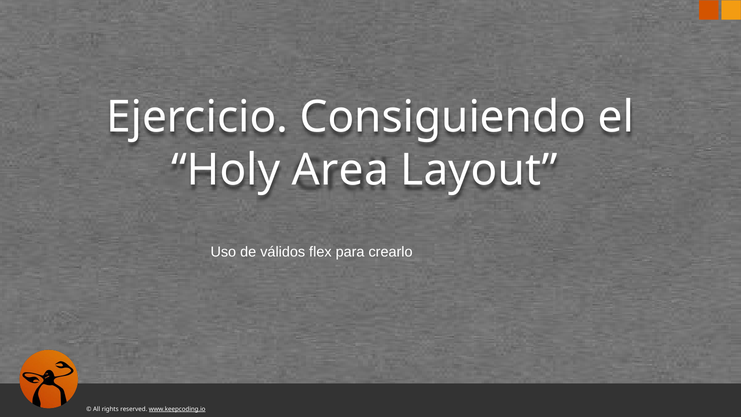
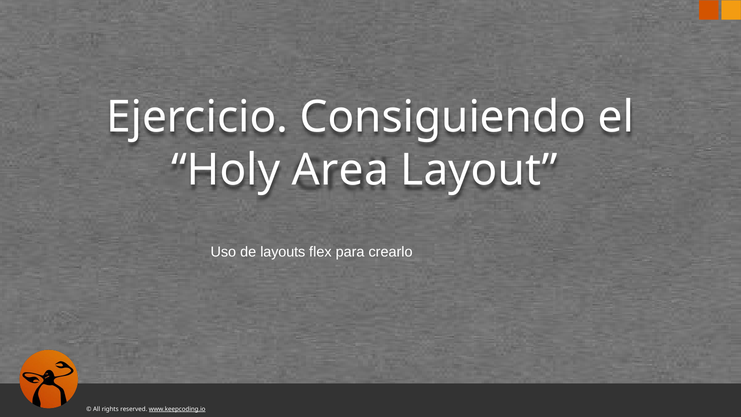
válidos: válidos -> layouts (283, 252)
